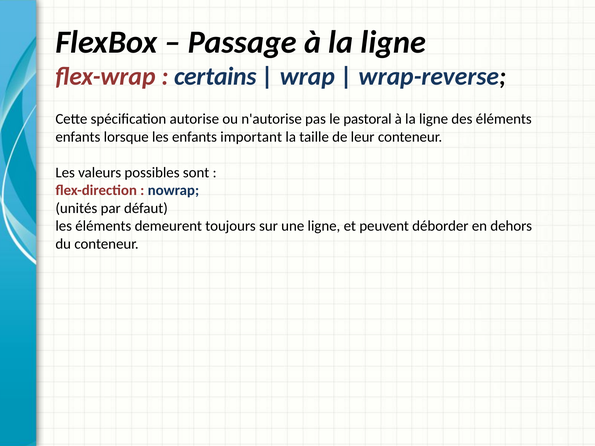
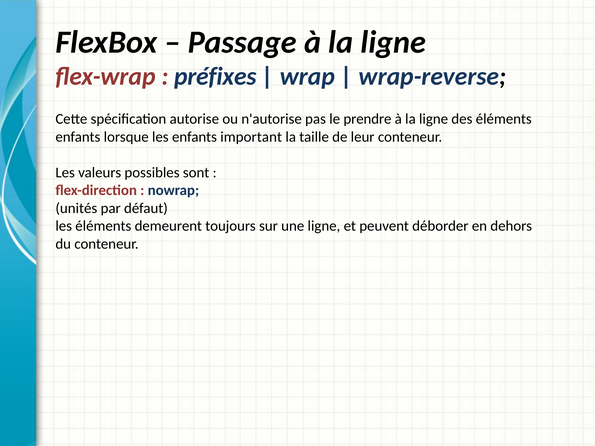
certains: certains -> préfixes (215, 76)
pastoral: pastoral -> prendre (367, 119)
